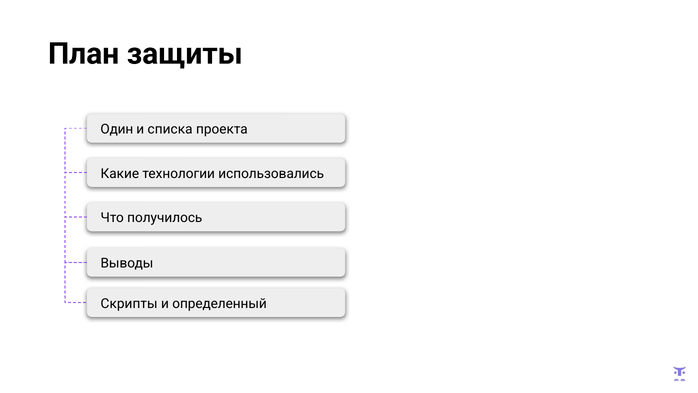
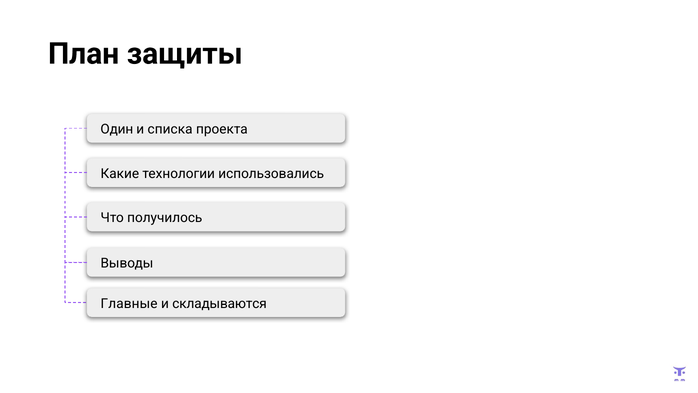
Скрипты: Скрипты -> Главные (129, 303)
определенный: определенный -> складываются (220, 303)
